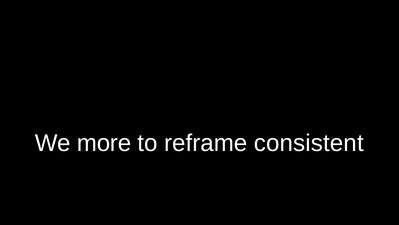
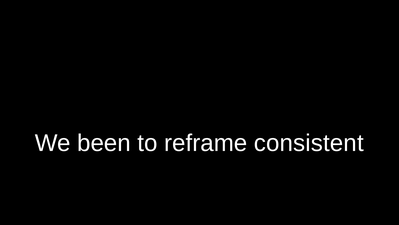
more: more -> been (104, 143)
